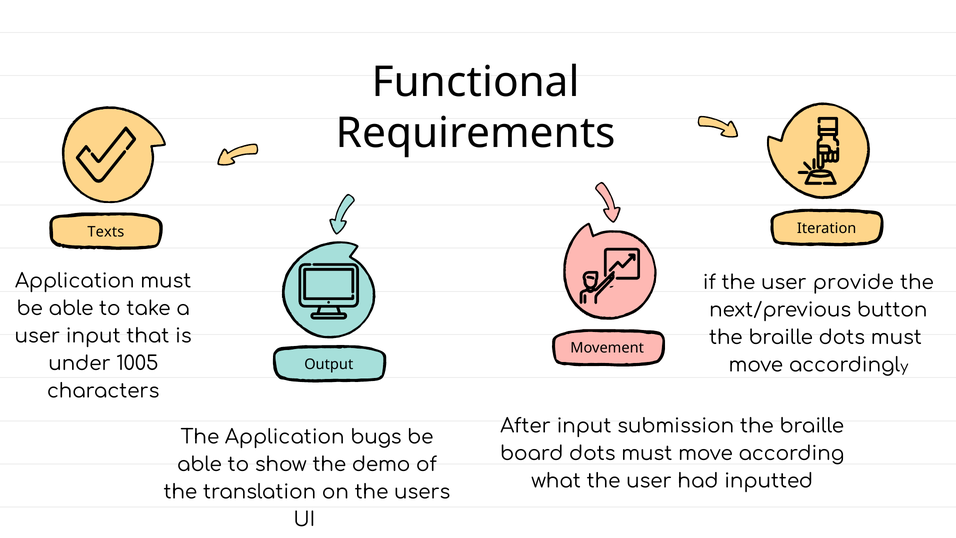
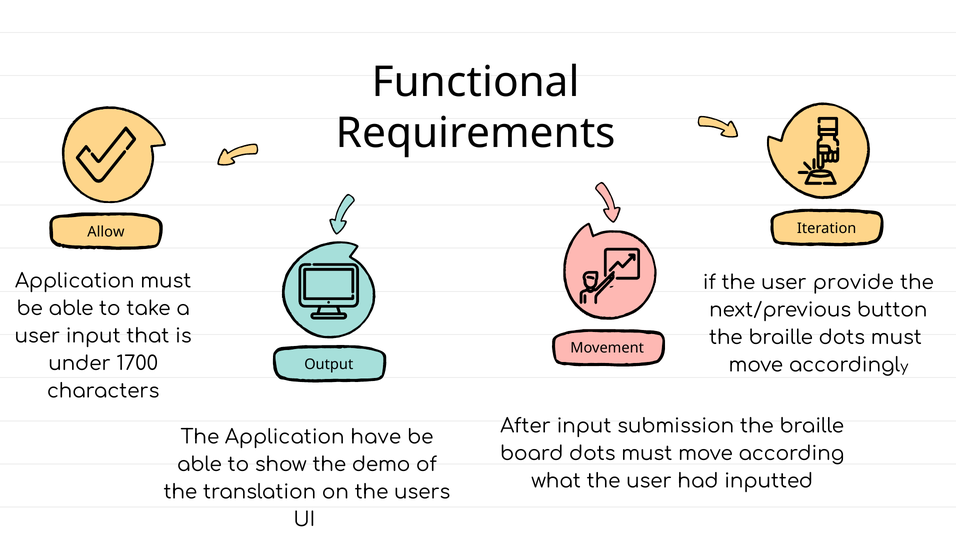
Texts: Texts -> Allow (106, 232)
1005: 1005 -> 1700 (137, 364)
bugs: bugs -> have (376, 437)
